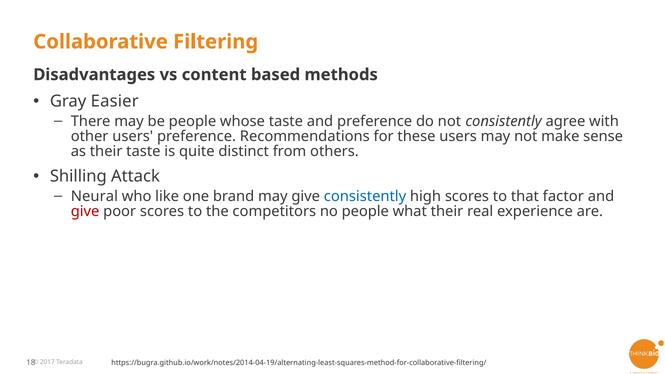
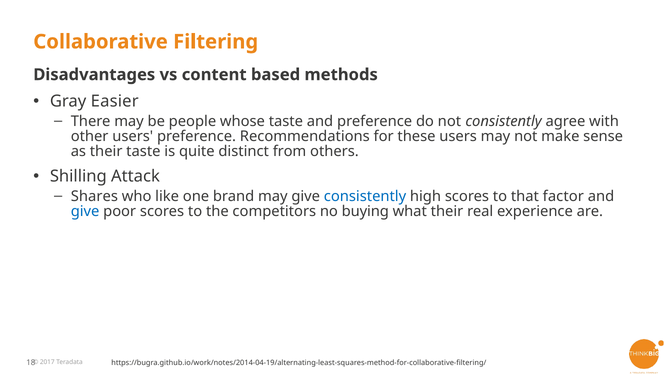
Neural: Neural -> Shares (94, 196)
give colour: red -> blue (85, 212)
no people: people -> buying (365, 212)
